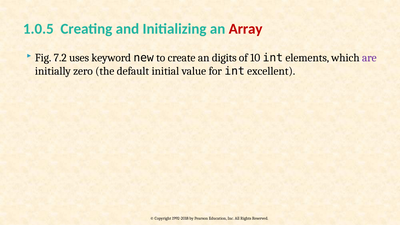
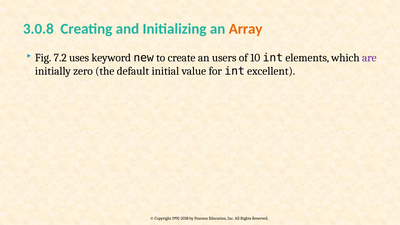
1.0.5: 1.0.5 -> 3.0.8 (38, 29)
Array colour: red -> orange (246, 29)
digits: digits -> users (224, 58)
